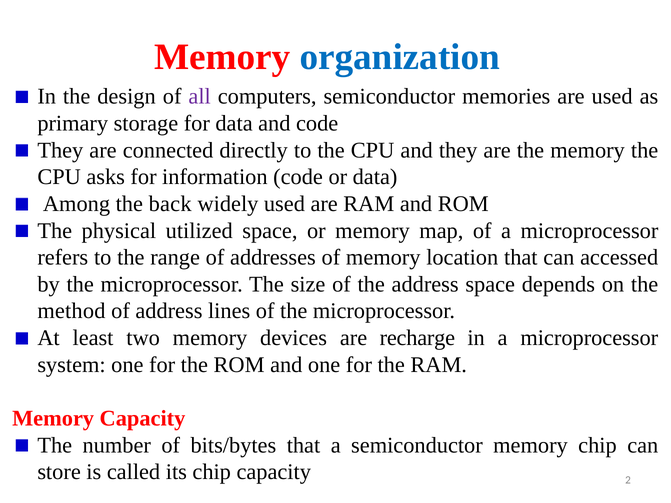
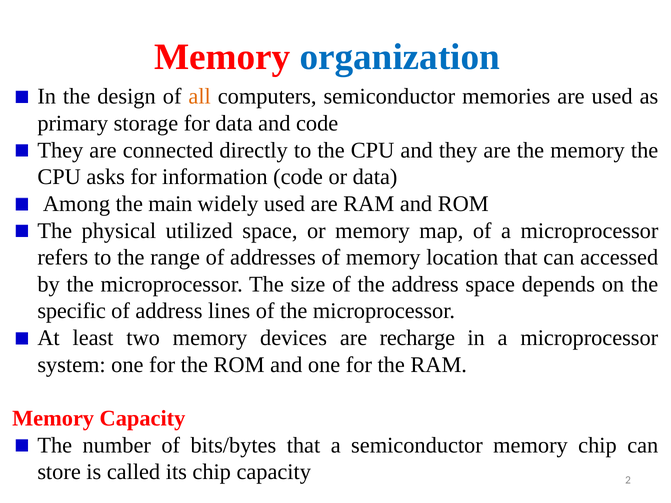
all colour: purple -> orange (200, 97)
back: back -> main (170, 204)
method: method -> specific (72, 311)
